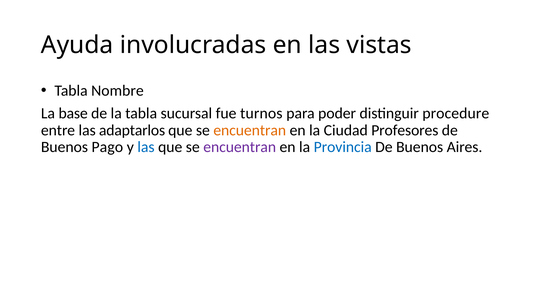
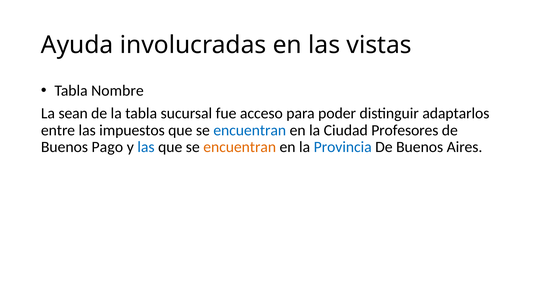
base: base -> sean (73, 113)
turnos: turnos -> acceso (261, 113)
procedure: procedure -> adaptarlos (456, 113)
adaptarlos: adaptarlos -> impuestos (132, 130)
encuentran colour: orange -> blue (250, 130)
encuentran colour: purple -> orange (240, 147)
